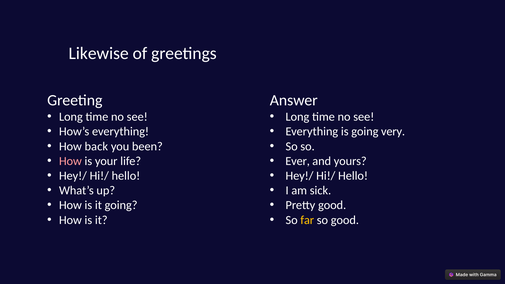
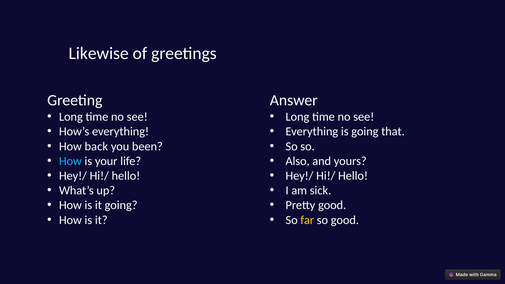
very: very -> that (393, 132)
How colour: pink -> light blue (70, 161)
Ever: Ever -> Also (298, 161)
